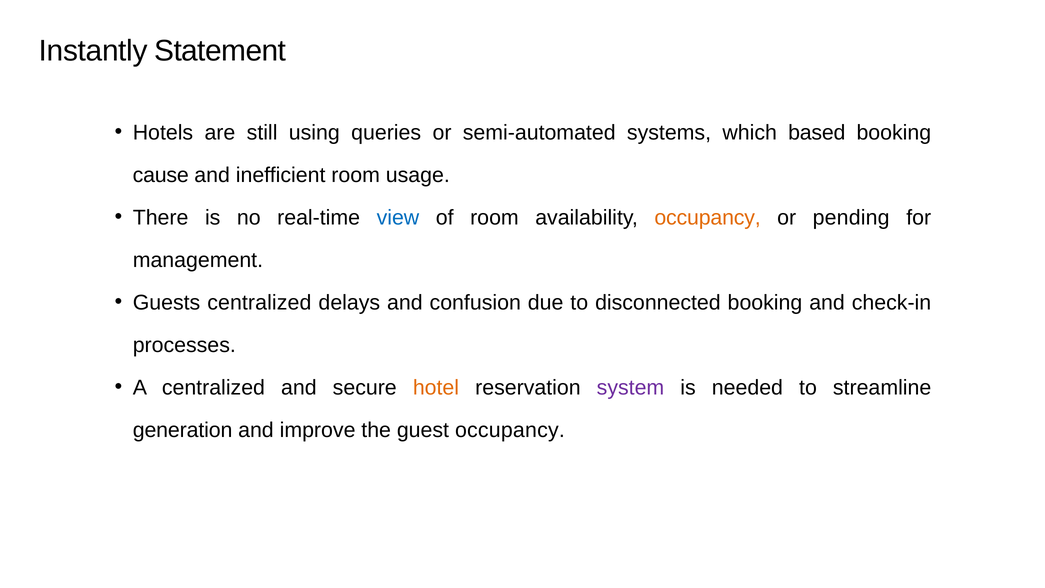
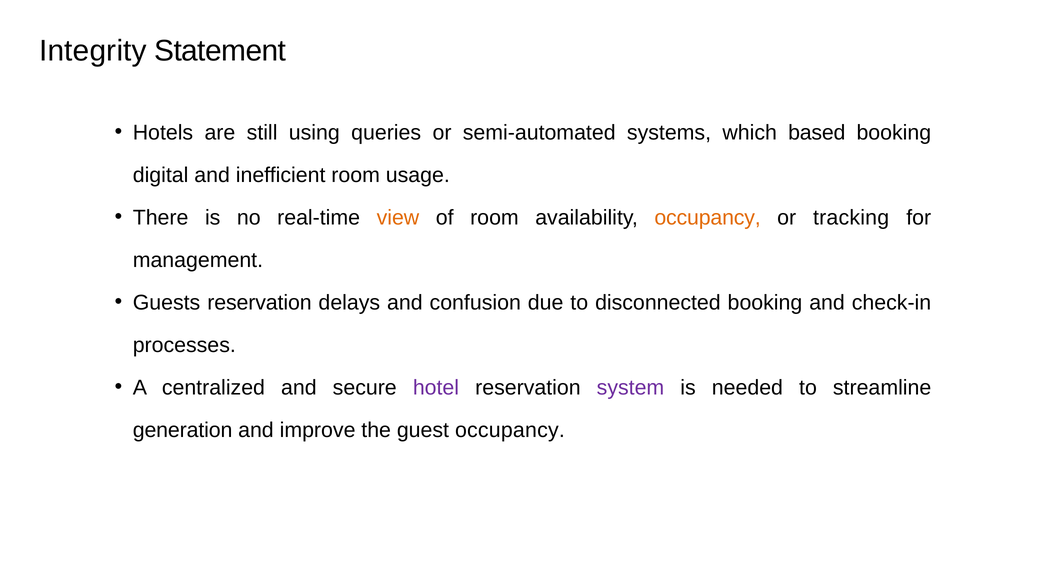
Instantly: Instantly -> Integrity (93, 51)
cause: cause -> digital (161, 175)
view colour: blue -> orange (398, 217)
pending: pending -> tracking (851, 217)
Guests centralized: centralized -> reservation (259, 302)
hotel colour: orange -> purple (436, 387)
